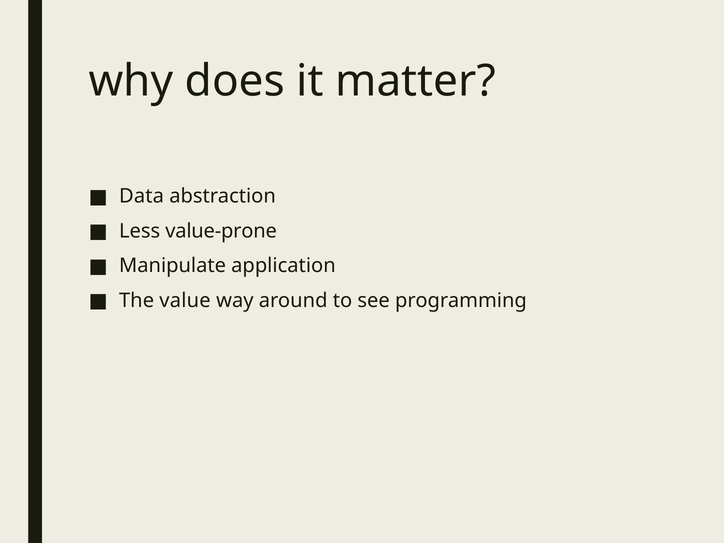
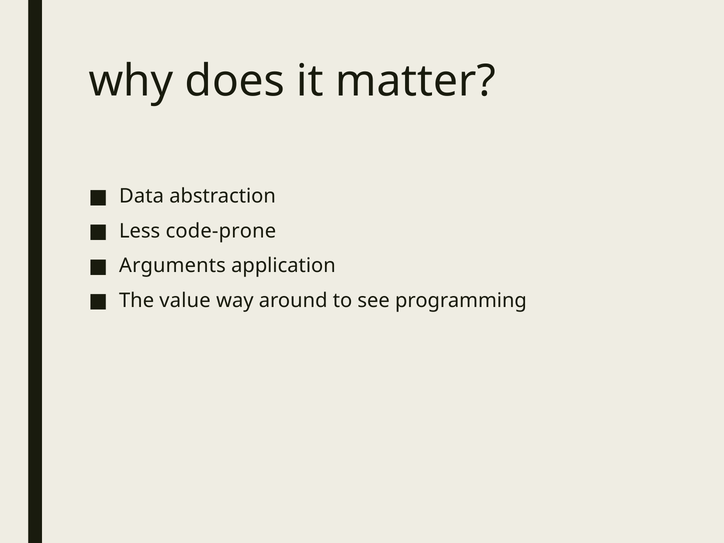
value-prone: value-prone -> code-prone (221, 231)
Manipulate: Manipulate -> Arguments (172, 266)
